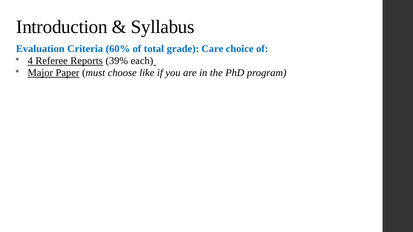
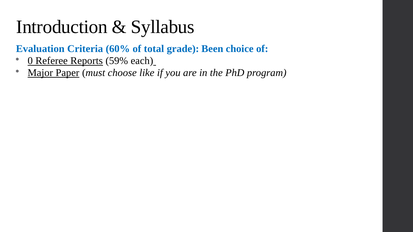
Care: Care -> Been (212, 49)
4: 4 -> 0 (30, 61)
39%: 39% -> 59% (117, 61)
